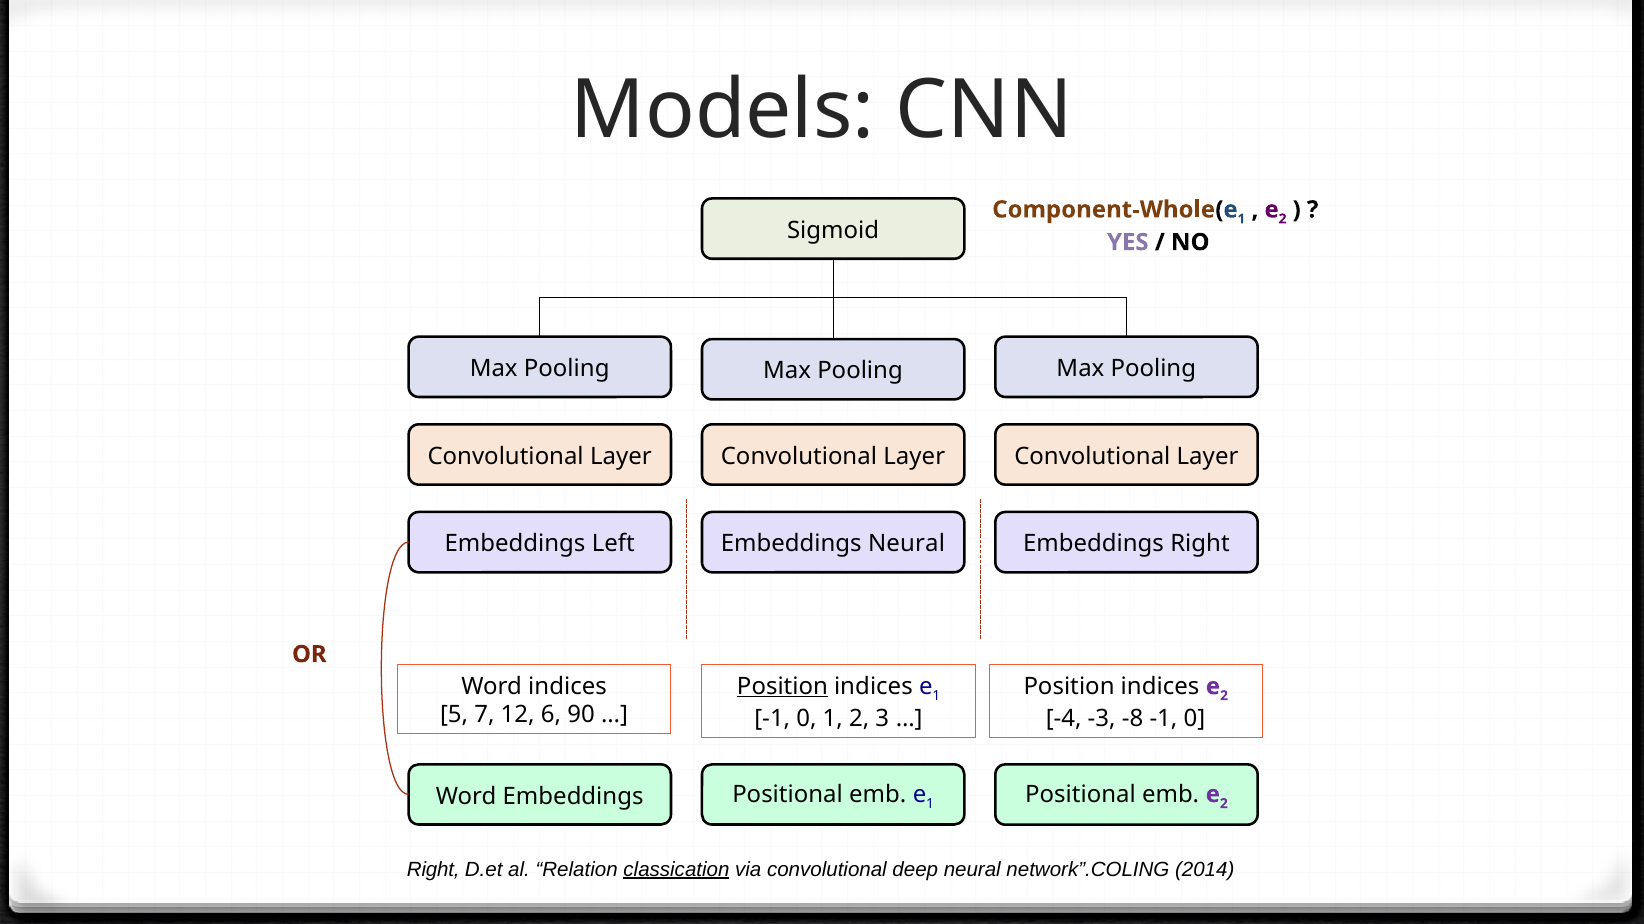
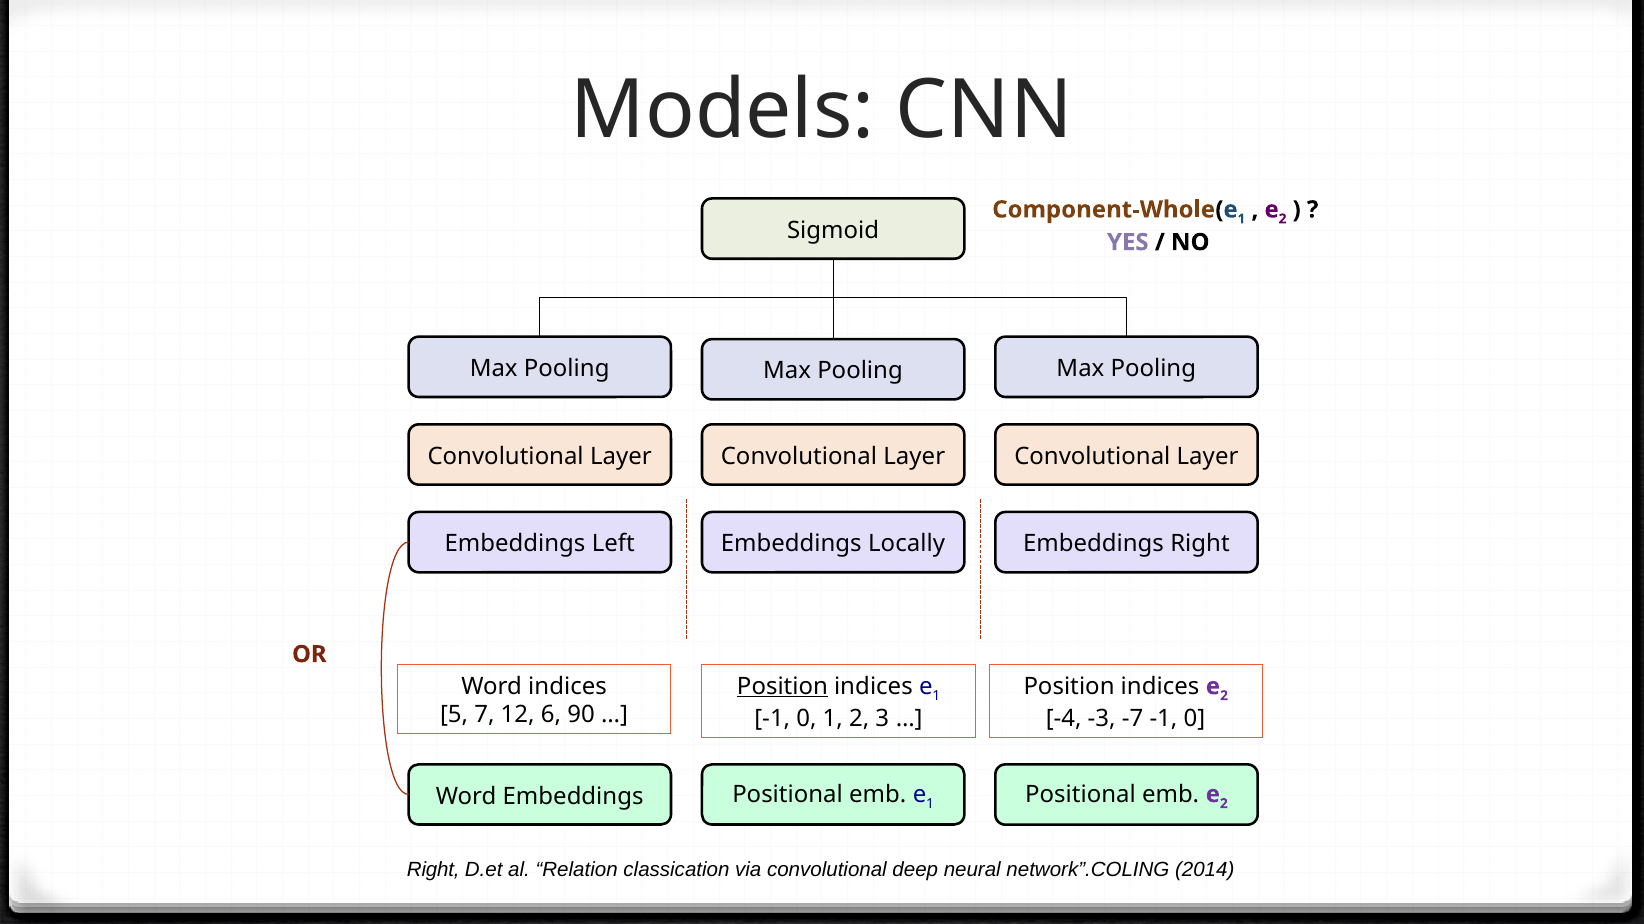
Embeddings Neural: Neural -> Locally (907, 544)
-8: -8 -> -7 (1133, 720)
classication underline: present -> none (676, 870)
